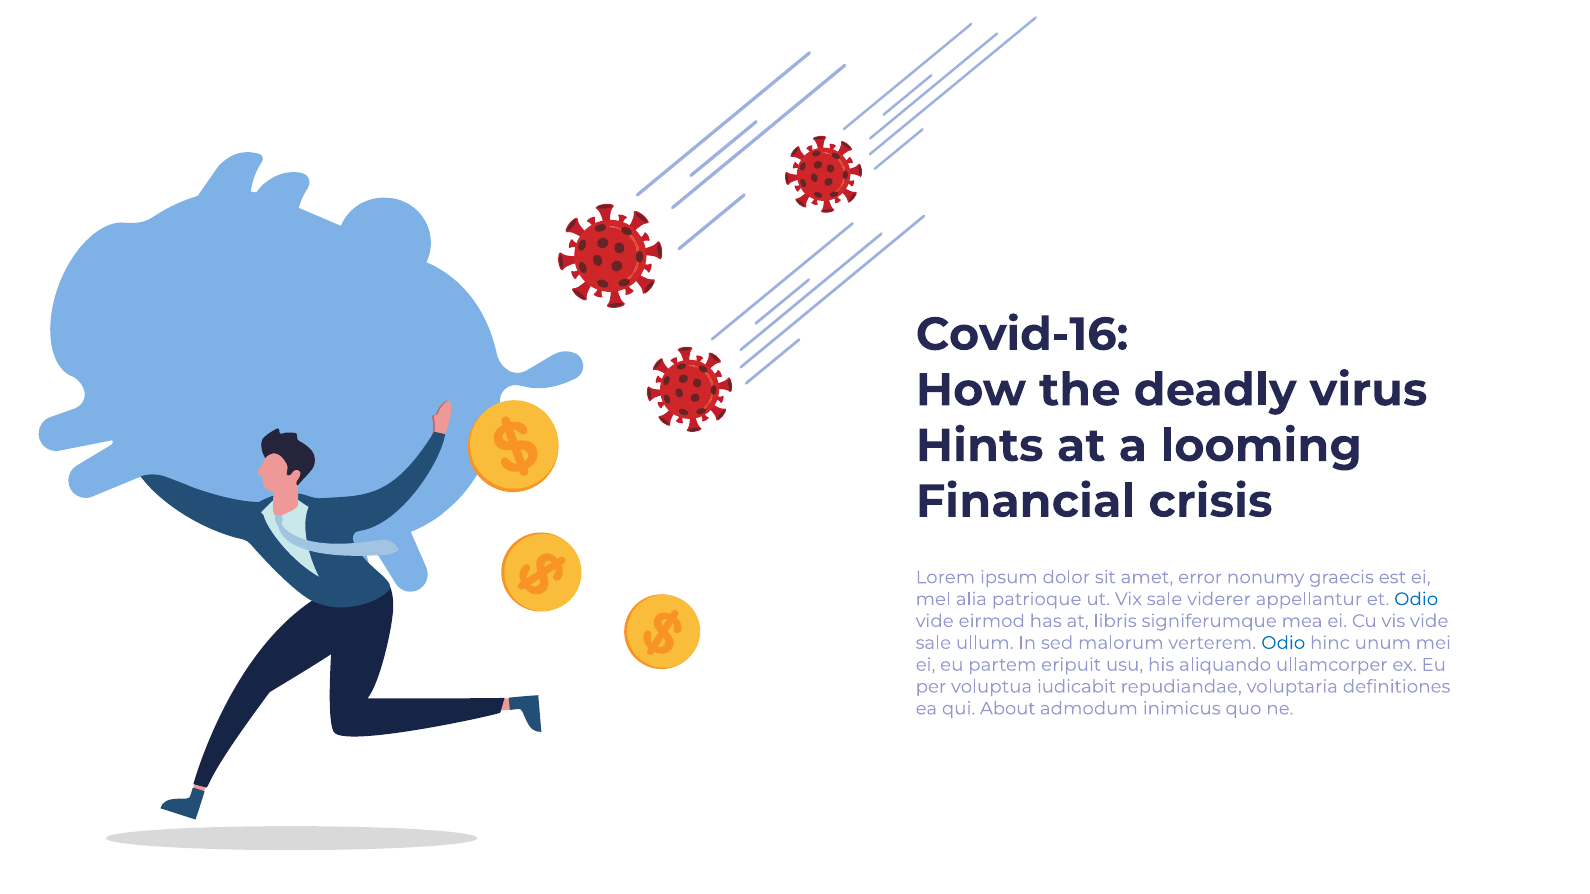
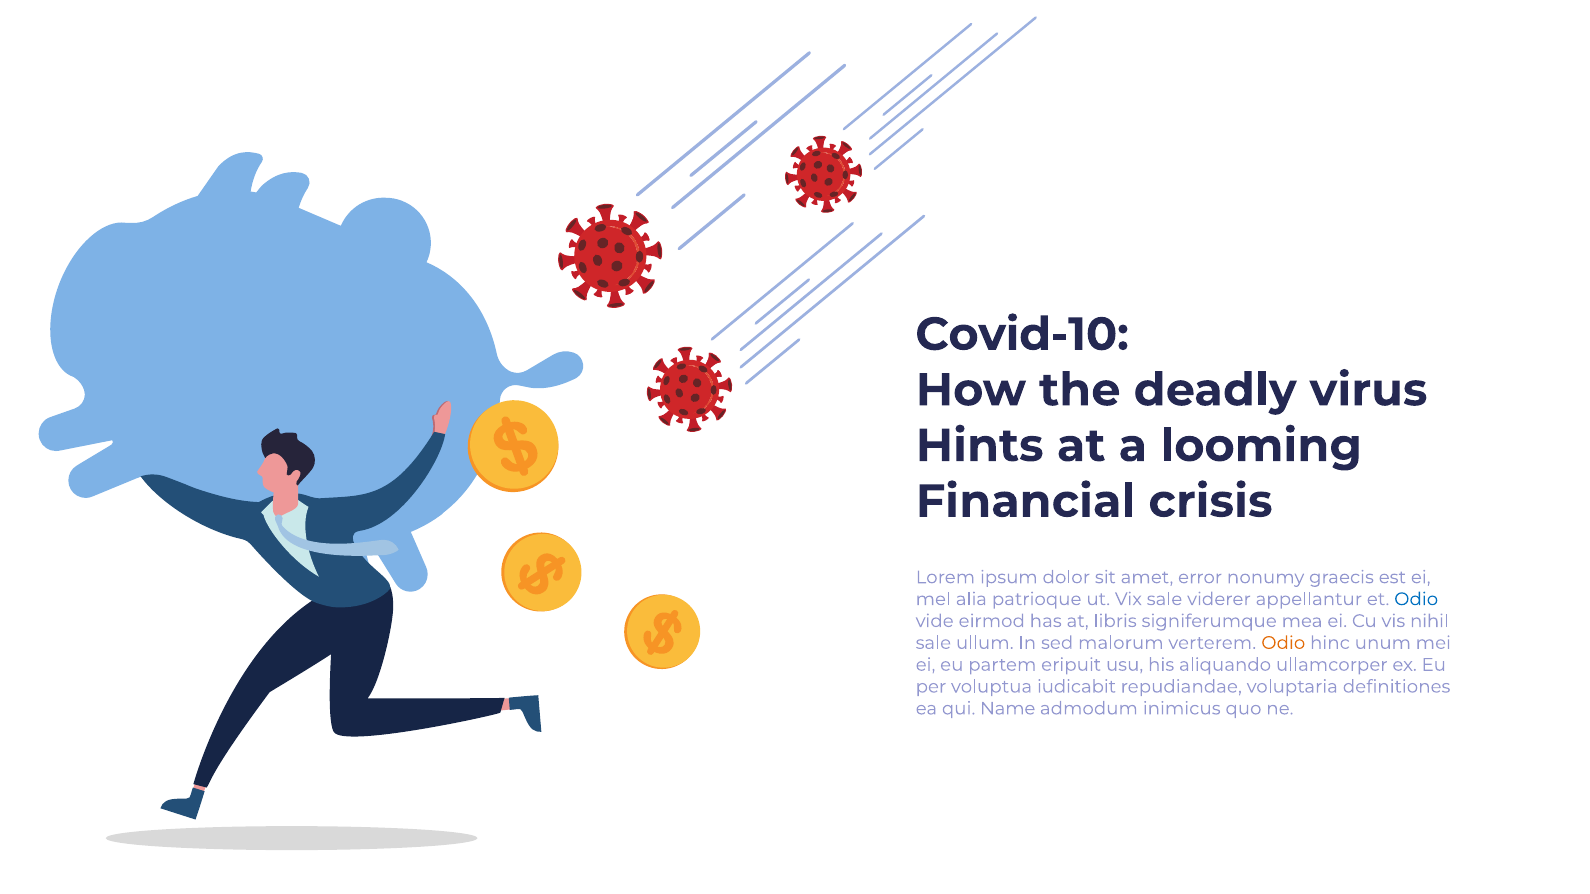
Covid-16: Covid-16 -> Covid-10 (1022, 335)
vis vide: vide -> nihil (1429, 621)
Odio colour: blue -> orange (1283, 643)
About: About -> Name (1008, 709)
